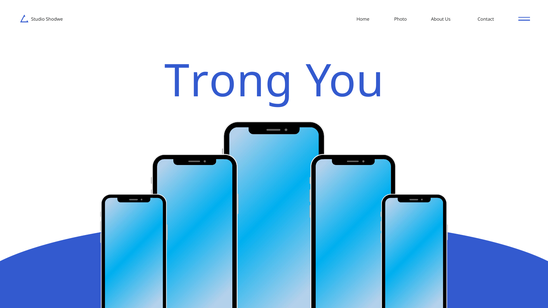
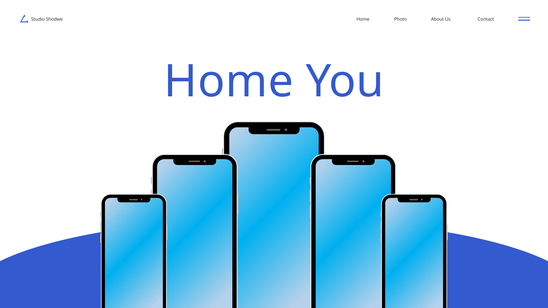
Trong: Trong -> Home (229, 82)
